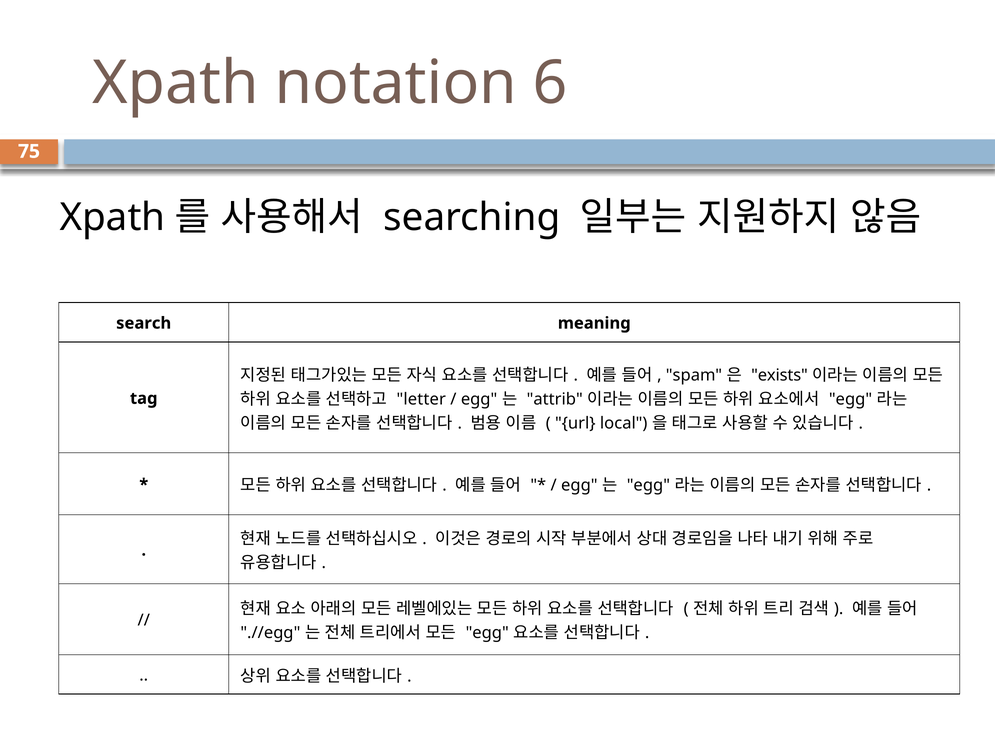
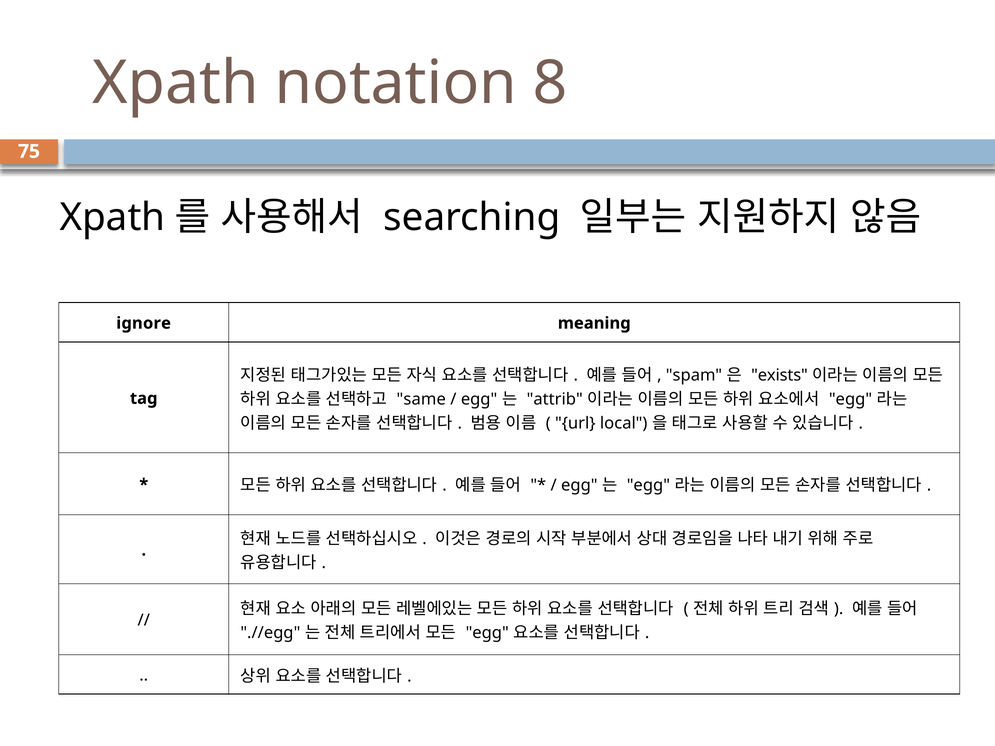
6: 6 -> 8 (550, 83)
search: search -> ignore (144, 323)
letter: letter -> same (421, 399)
